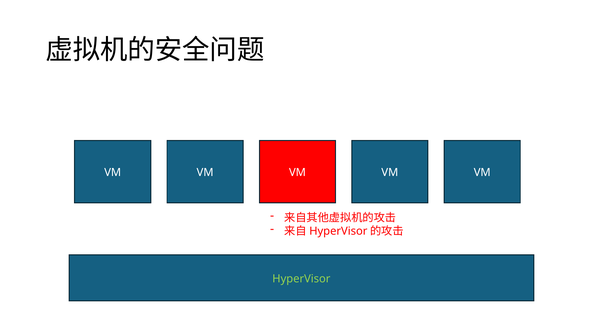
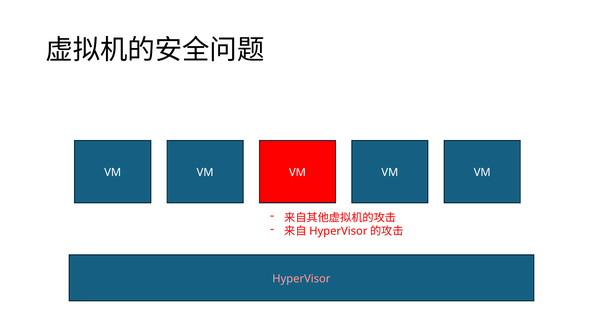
HyperVisor colour: light green -> pink (301, 279)
